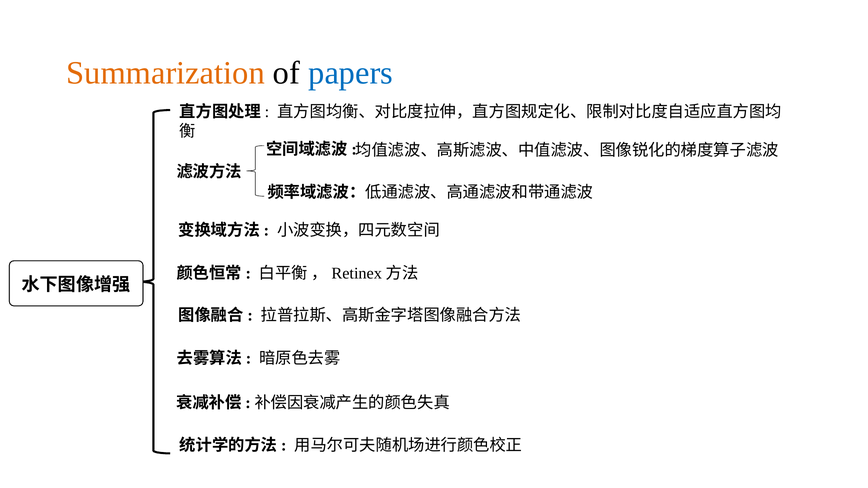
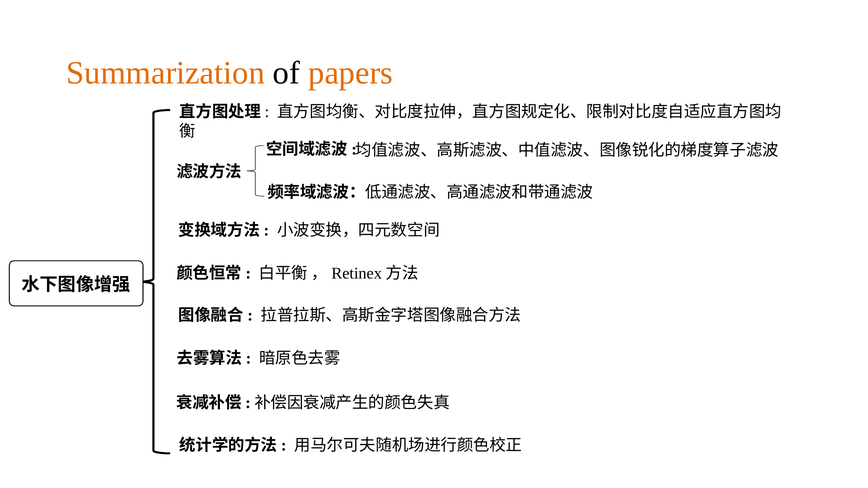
papers colour: blue -> orange (351, 73)
